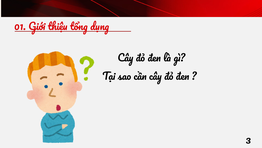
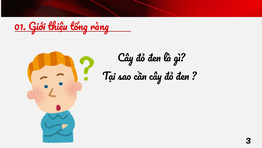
dụng: dụng -> ràng (100, 27)
